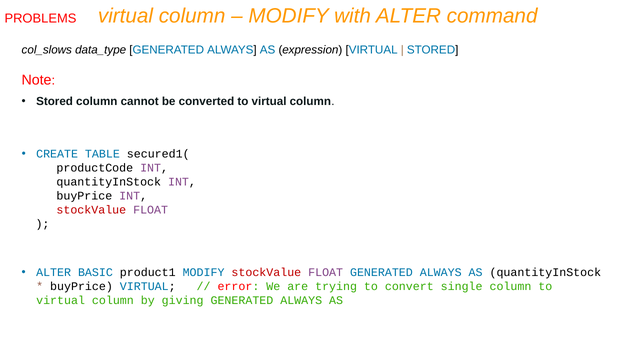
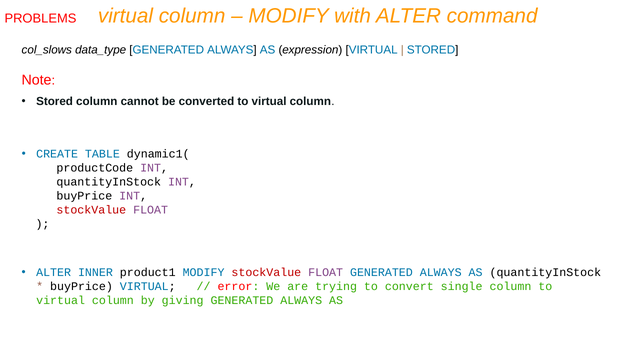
secured1(: secured1( -> dynamic1( (158, 154)
BASIC: BASIC -> INNER (95, 272)
